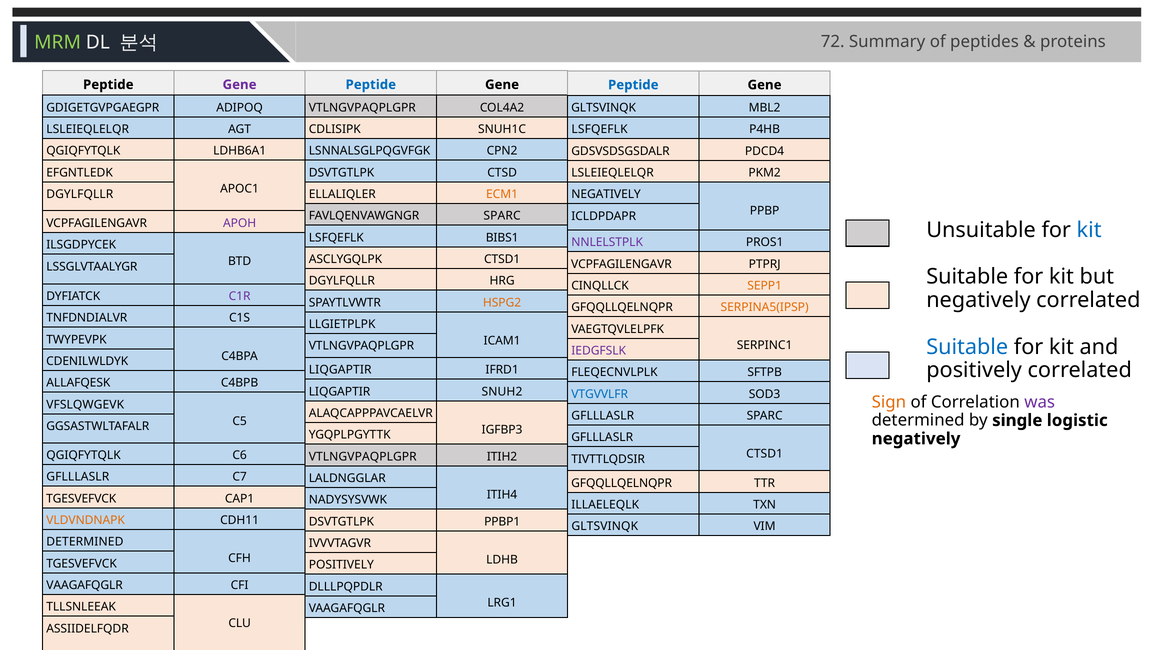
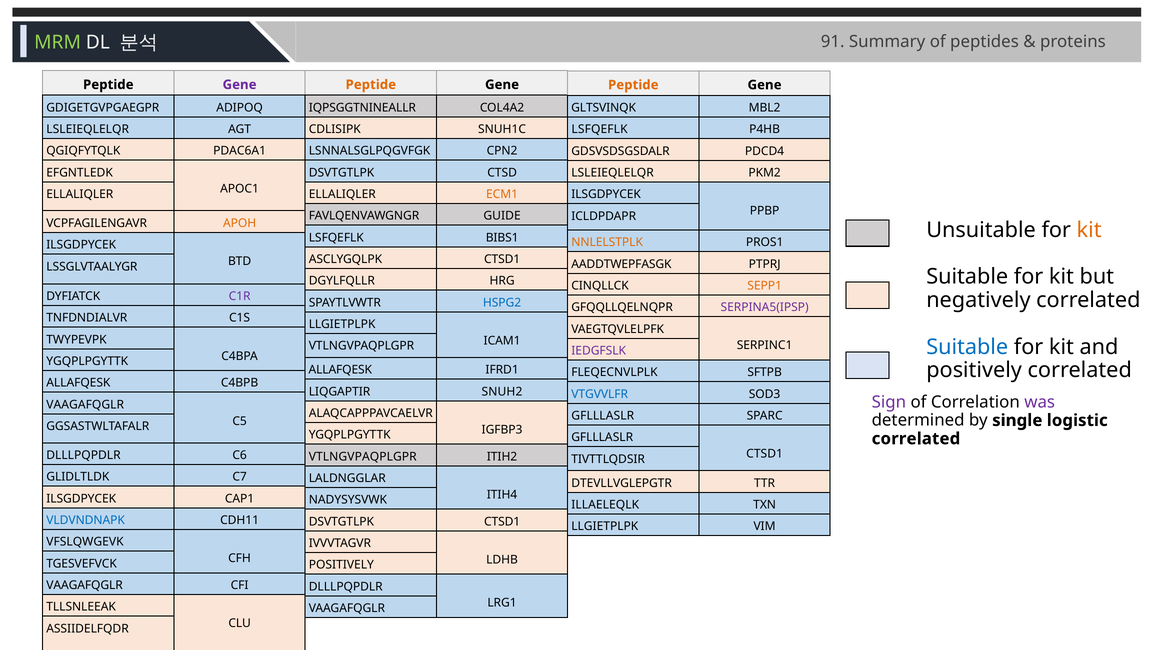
72: 72 -> 91 (833, 42)
Peptide colour: blue -> orange (371, 85)
Peptide colour: blue -> orange (633, 85)
VTLNGVPAQPLGPR: VTLNGVPAQPLGPR -> IQPSGGTNINEALLR (362, 108)
LDHB6A1: LDHB6A1 -> PDAC6A1 (240, 151)
DGYLFQLLR: DGYLFQLLR -> ELLALIQLER (80, 194)
NEGATIVELY: NEGATIVELY -> ILSGDPYCEK (606, 195)
FAVLQENVAWGNGR SPARC: SPARC -> GUIDE (502, 216)
APOH colour: purple -> orange (240, 223)
kit colour: blue -> orange (1089, 230)
NNLELSTPLK colour: purple -> orange (607, 243)
VCPFAGILENGAVR: VCPFAGILENGAVR -> AADDTWEPFASGK (621, 264)
HSPG2 colour: orange -> blue (502, 303)
SERPINA5(IPSP colour: orange -> purple (765, 308)
CDENILWLDYK: CDENILWLDYK -> YGQPLPGYTTK (87, 361)
LIQGAPTIR: LIQGAPTIR -> ALLAFQESK (340, 370)
Sign colour: orange -> purple (889, 402)
VFSLQWGEVK: VFSLQWGEVK -> VAAGAFQGLR (85, 405)
negatively: negatively -> correlated (916, 439)
QGIQFYTQLK: QGIQFYTQLK -> DLLLPQPDLR (83, 455)
GFLLLASLR: GFLLLASLR -> GLIDLTLDK (78, 477)
GFQQLLQELNQPR: GFQQLLQELNQPR -> DTEVLLVGLEPGTR (622, 483)
TGESVEFVCK: TGESVEFVCK -> ILSGDPYCEK (81, 499)
VLDVNDNAPK colour: orange -> blue (86, 520)
DSVTGTLPK PPBP1: PPBP1 -> CTSD1 (502, 522)
GLTSVINQK: GLTSVINQK -> LLGIETPLPK (605, 527)
DETERMINED: DETERMINED -> VFSLQWGEVK (85, 542)
